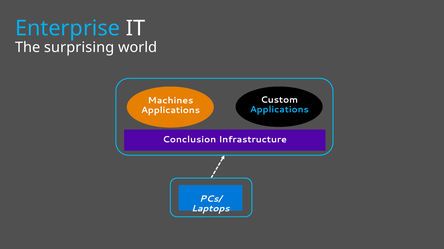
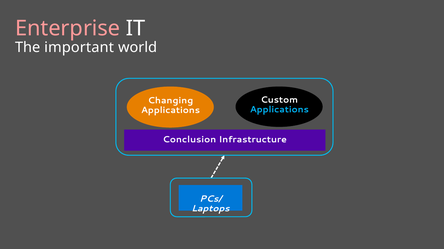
Enterprise colour: light blue -> pink (68, 28)
surprising: surprising -> important (79, 48)
Machines: Machines -> Changing (170, 101)
